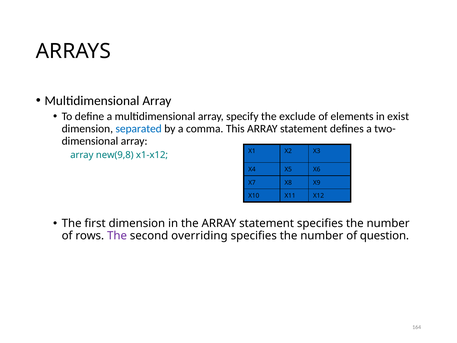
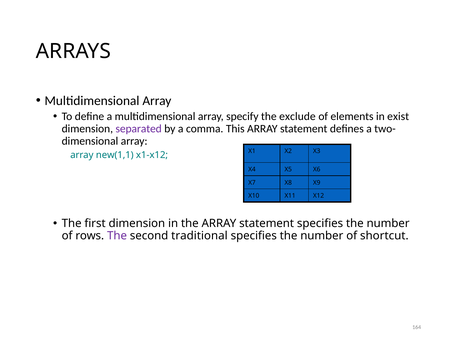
separated colour: blue -> purple (139, 129)
new(9,8: new(9,8 -> new(1,1 (115, 155)
overriding: overriding -> traditional (199, 236)
question: question -> shortcut (384, 236)
